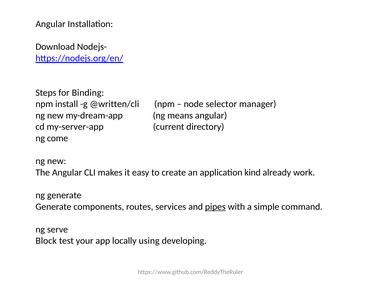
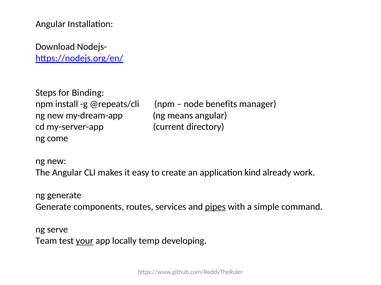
@written/cli: @written/cli -> @repeats/cli (114, 104)
selector: selector -> benefits (221, 104)
Block: Block -> Team (46, 241)
your underline: none -> present (85, 241)
using: using -> temp (149, 241)
